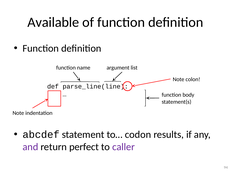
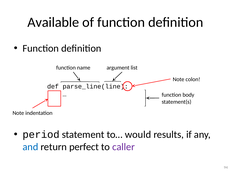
abcdef: abcdef -> period (41, 135)
codon: codon -> would (138, 135)
and colour: purple -> blue (30, 147)
